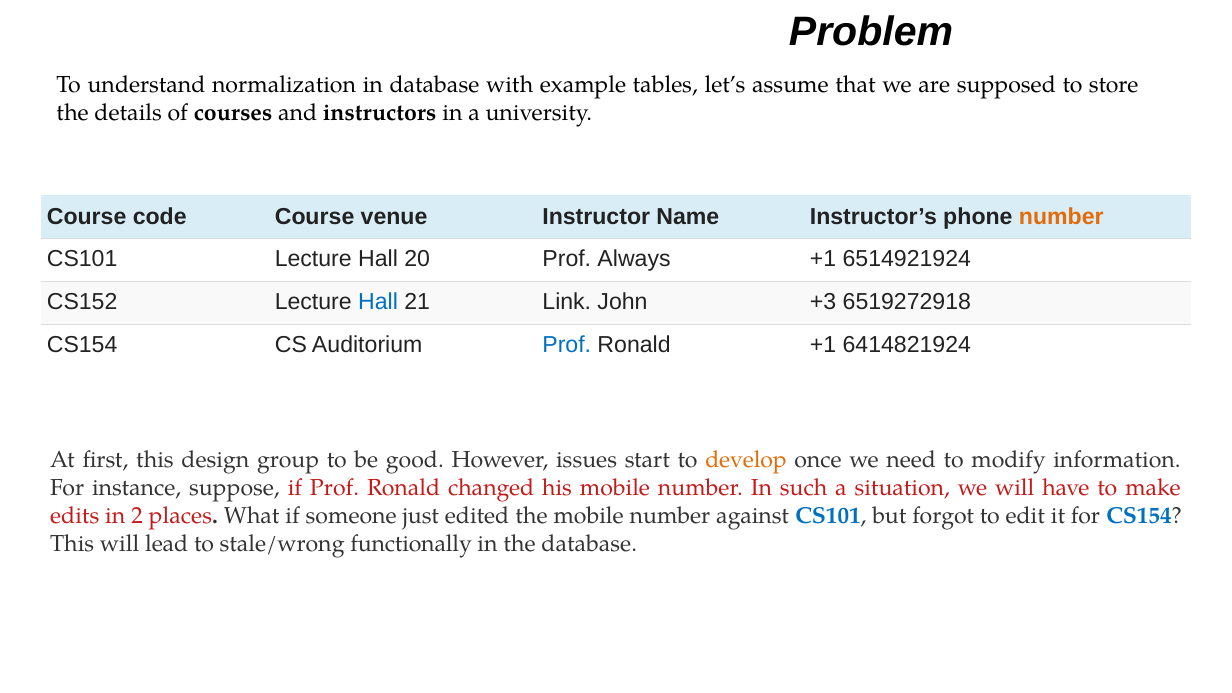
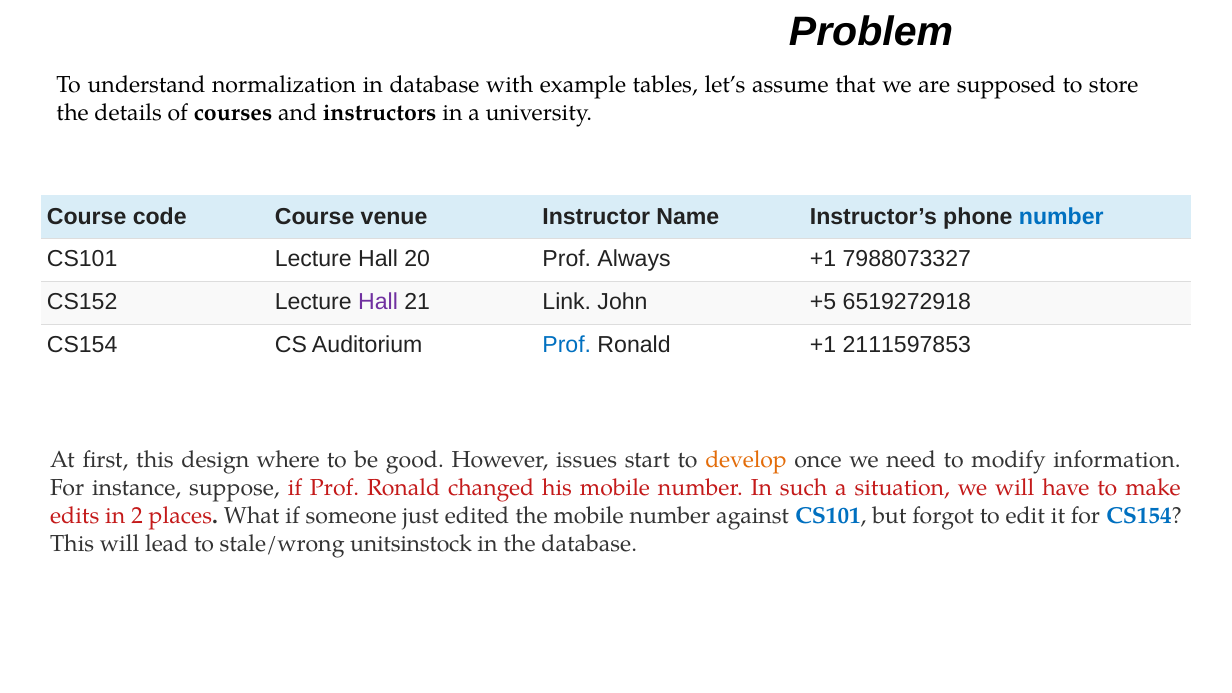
number colour: orange -> blue (1061, 217)
6514921924: 6514921924 -> 7988073327 (907, 259)
Hall colour: blue -> purple (378, 302)
+3: +3 -> +5 (823, 302)
6414821924: 6414821924 -> 2111597853 (907, 345)
group: group -> where (288, 460)
functionally: functionally -> unitsinstock (411, 543)
